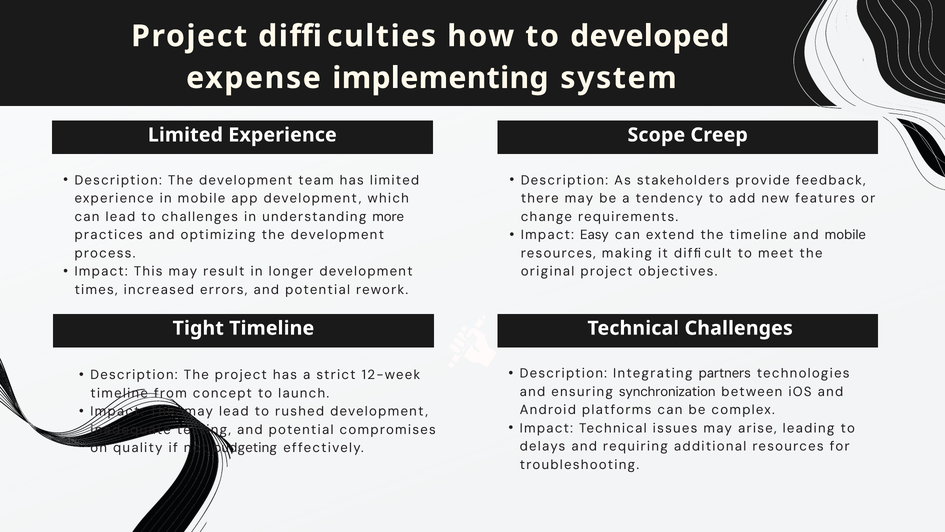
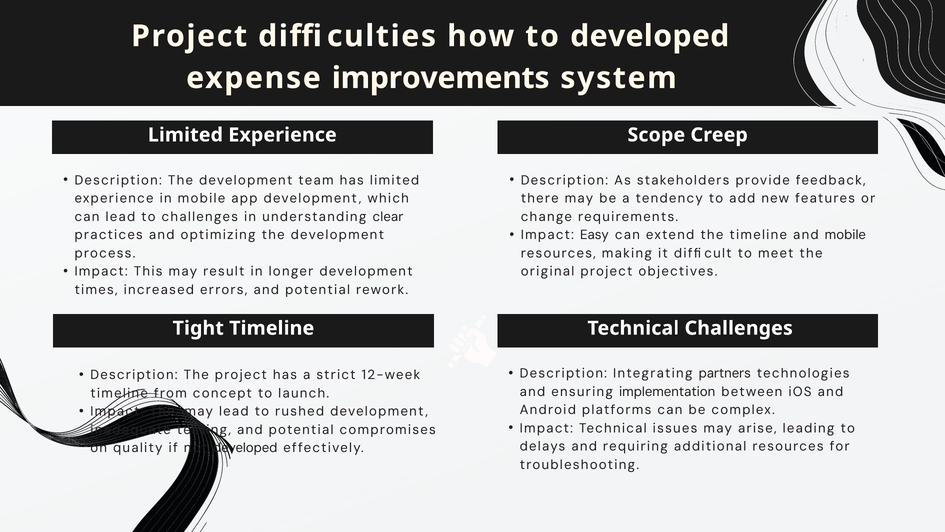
implementing: implementing -> improvements (441, 78)
more: more -> clear (388, 217)
synchronization: synchronization -> implementation (667, 391)
not budgeting: budgeting -> developed (245, 448)
